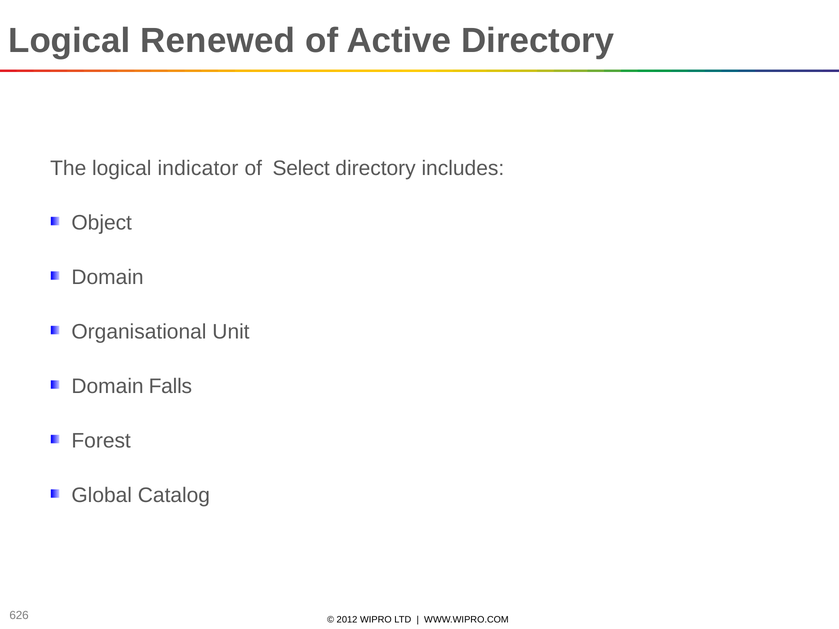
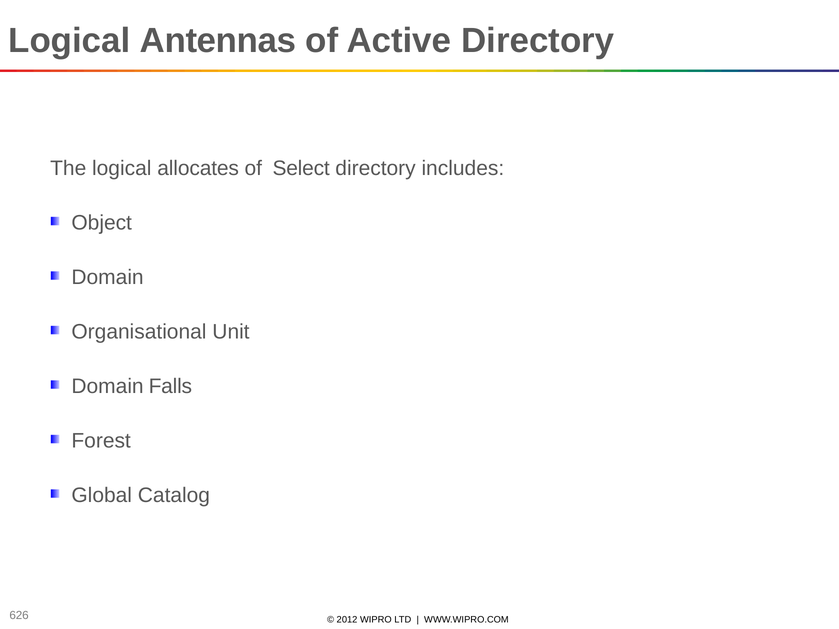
Renewed: Renewed -> Antennas (218, 41)
indicator: indicator -> allocates (198, 168)
